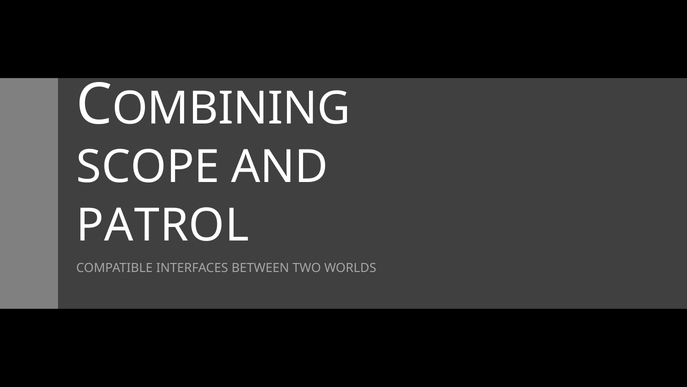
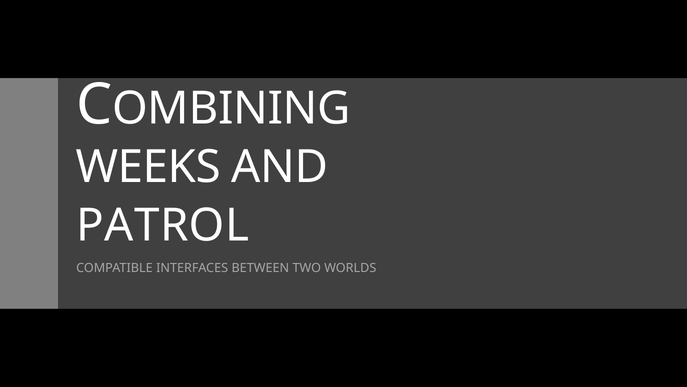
SCOPE: SCOPE -> WEEKS (148, 167)
